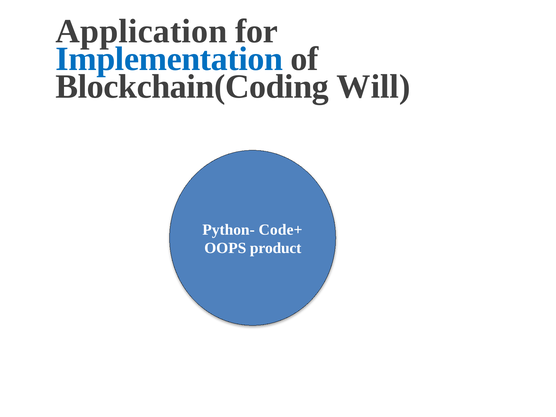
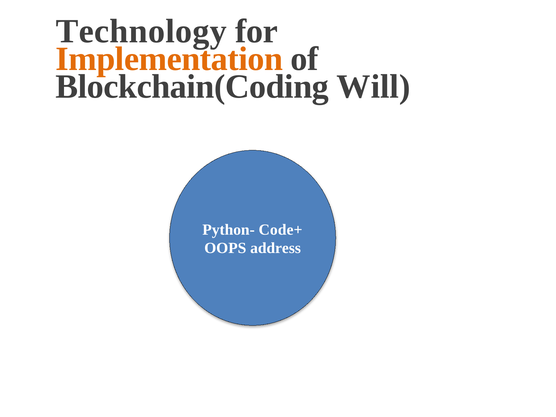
Application: Application -> Technology (141, 31)
Implementation colour: blue -> orange (169, 59)
product: product -> address (276, 248)
